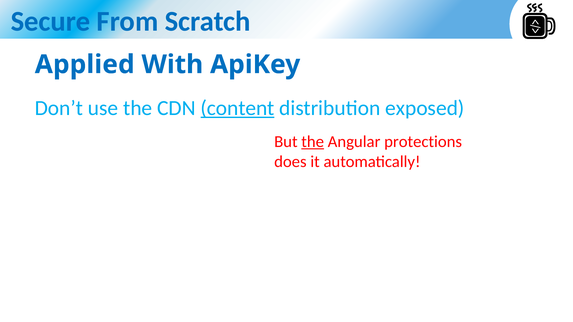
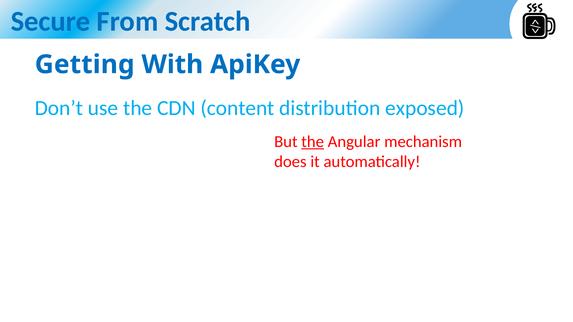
Applied: Applied -> Getting (85, 65)
content underline: present -> none (237, 108)
protections: protections -> mechanism (423, 142)
